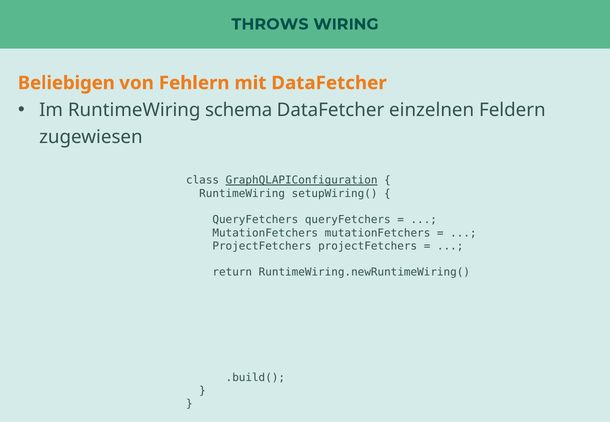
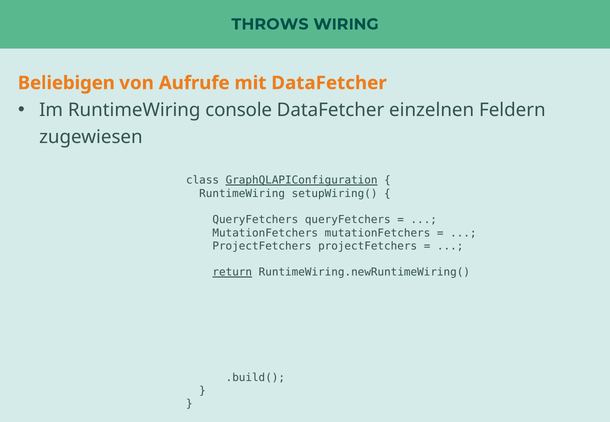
Fehlern: Fehlern -> Aufrufe (194, 83)
schema: schema -> console (239, 110)
return underline: none -> present (232, 273)
